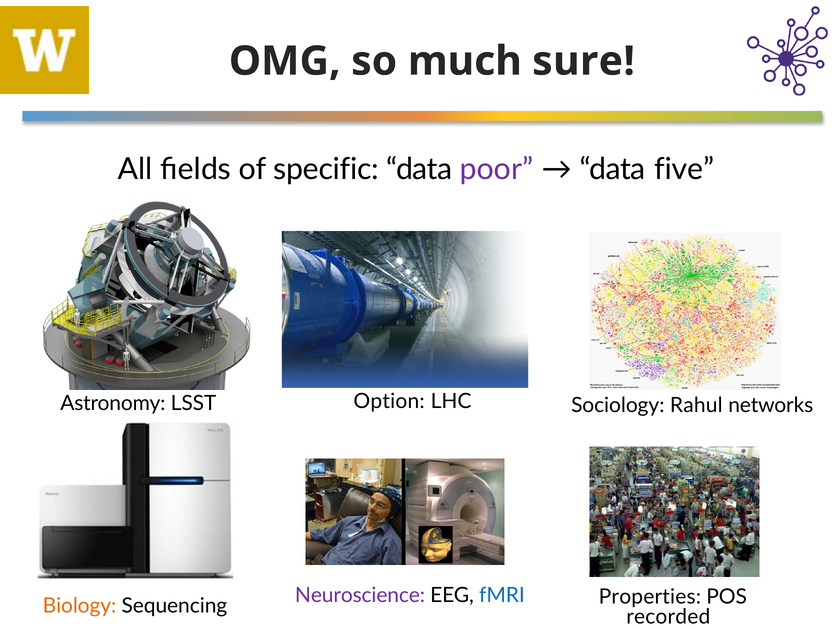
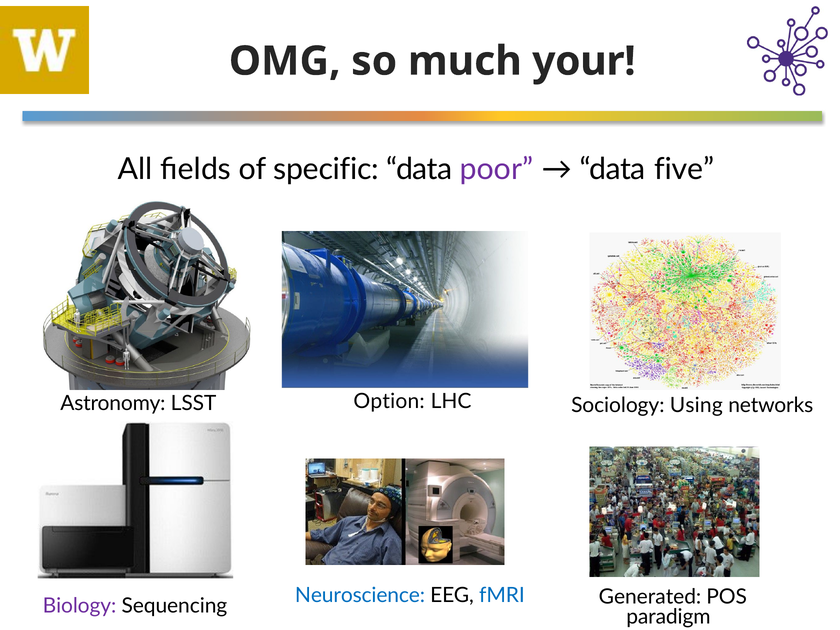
sure: sure -> your (584, 61)
Rahul: Rahul -> Using (696, 405)
Properties: Properties -> Generated (650, 597)
Biology colour: orange -> purple (80, 606)
Neuroscience colour: purple -> blue (360, 595)
recorded: recorded -> paradigm (668, 617)
